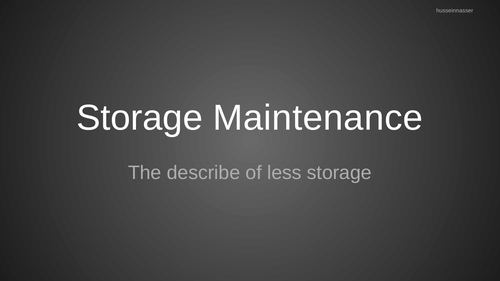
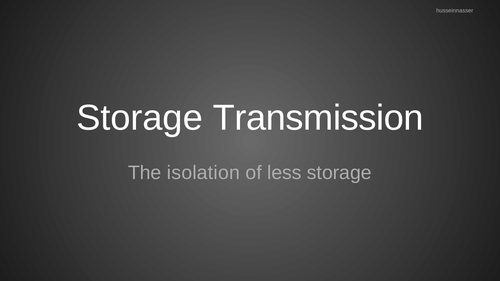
Maintenance: Maintenance -> Transmission (318, 118)
describe: describe -> isolation (203, 173)
